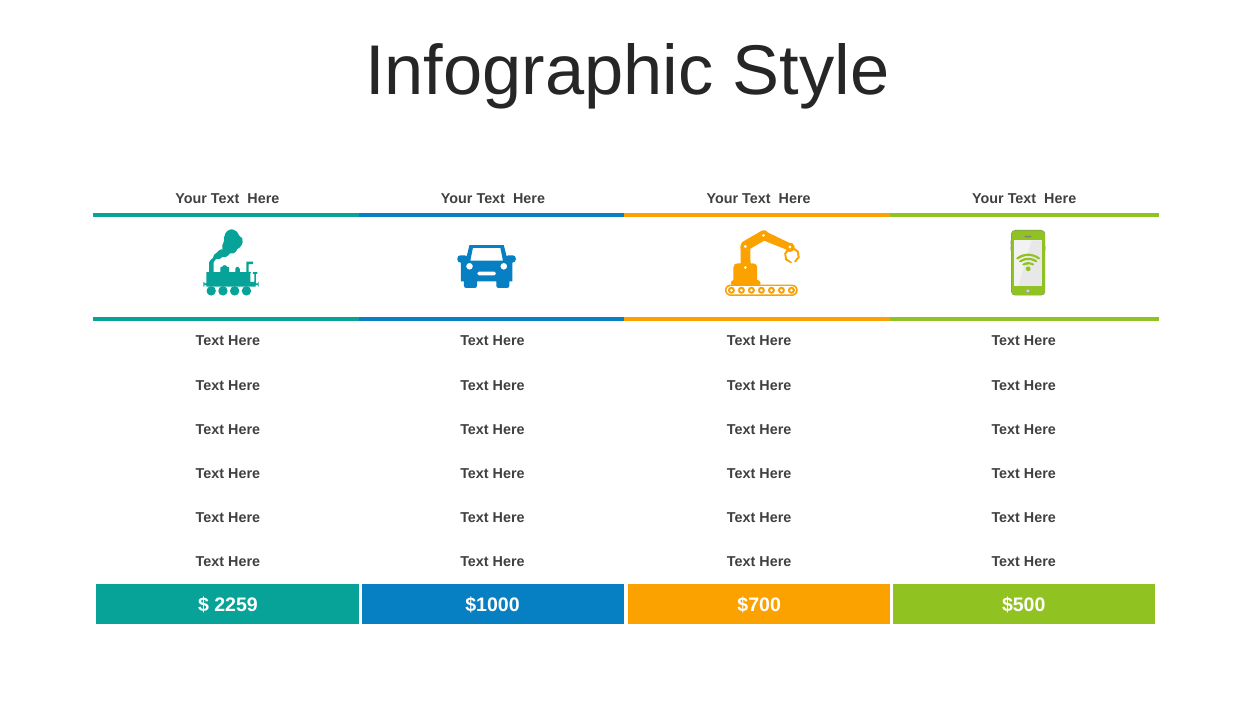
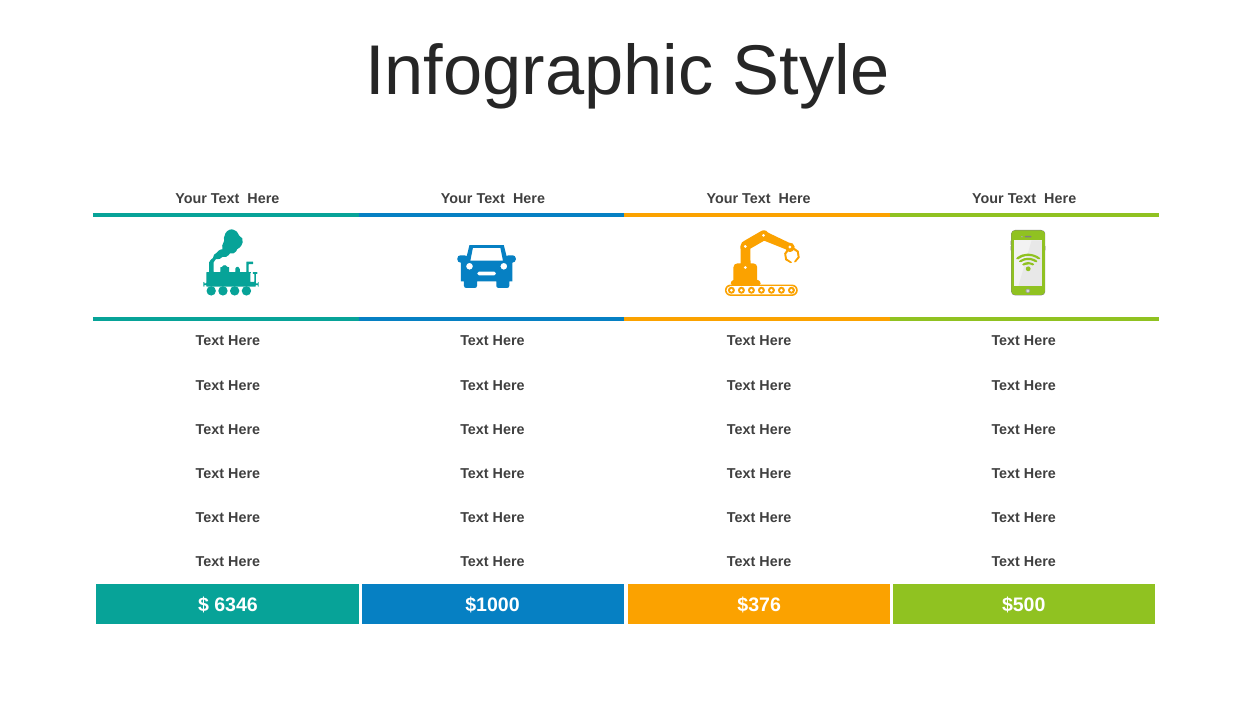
2259: 2259 -> 6346 (236, 605)
$700: $700 -> $376 (759, 605)
